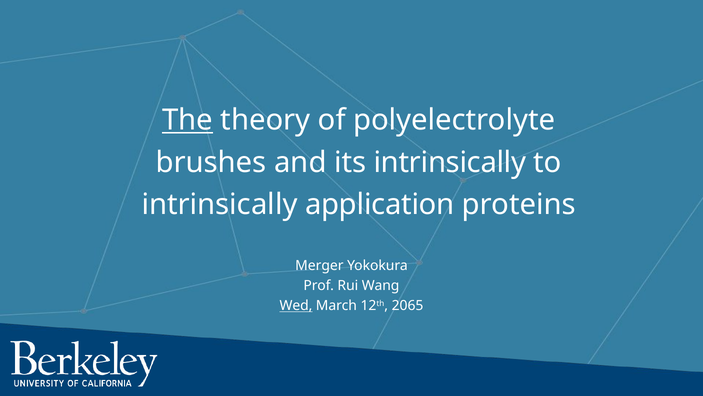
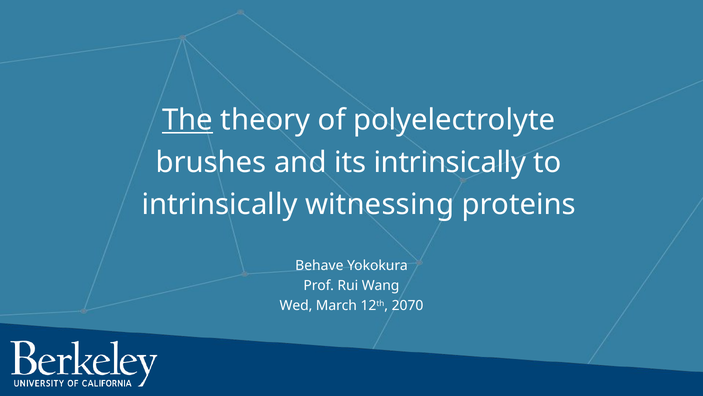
application: application -> witnessing (380, 204)
Merger: Merger -> Behave (319, 265)
Wed underline: present -> none (296, 305)
2065: 2065 -> 2070 (408, 305)
